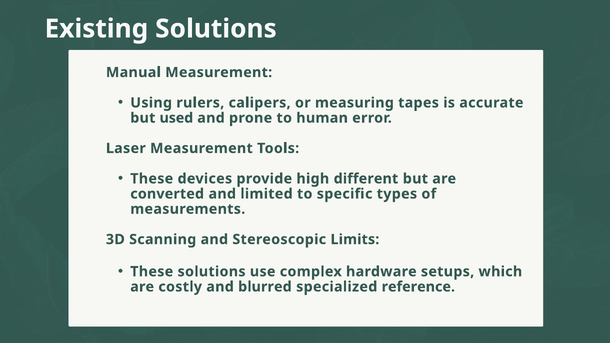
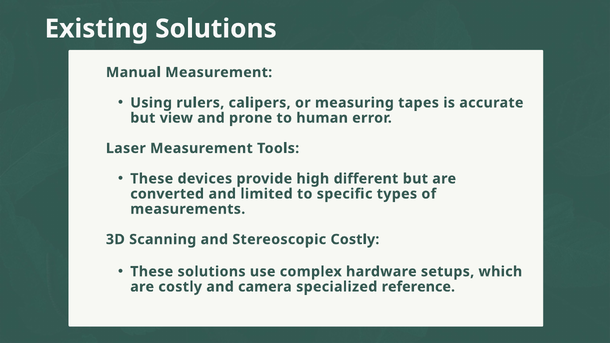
used: used -> view (176, 118)
Stereoscopic Limits: Limits -> Costly (355, 239)
blurred: blurred -> camera (265, 287)
